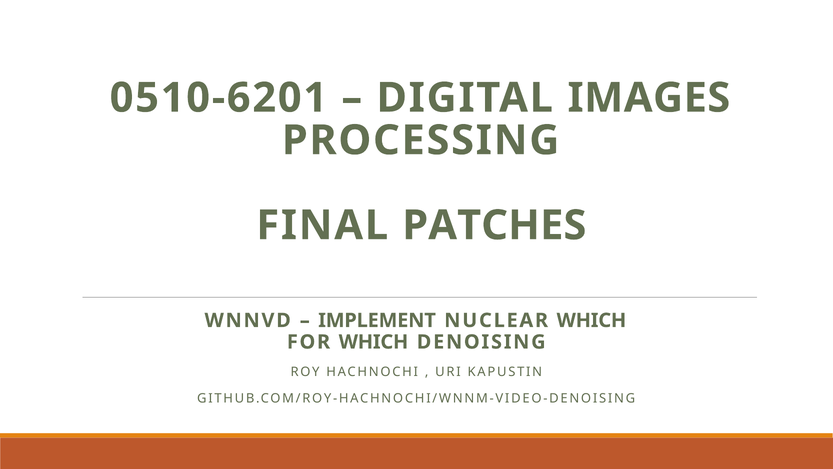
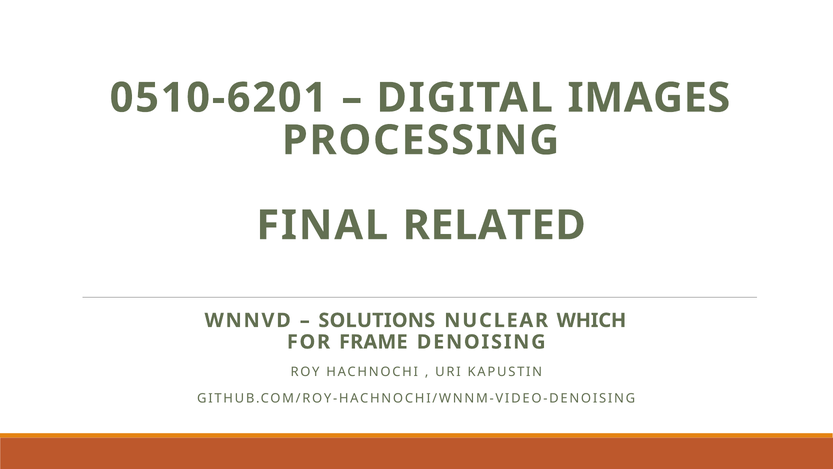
PATCHES: PATCHES -> RELATED (494, 225)
IMPLEMENT: IMPLEMENT -> SOLUTIONS (377, 320)
FOR WHICH: WHICH -> FRAME (373, 342)
